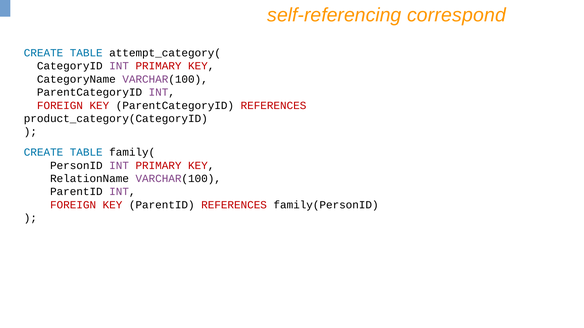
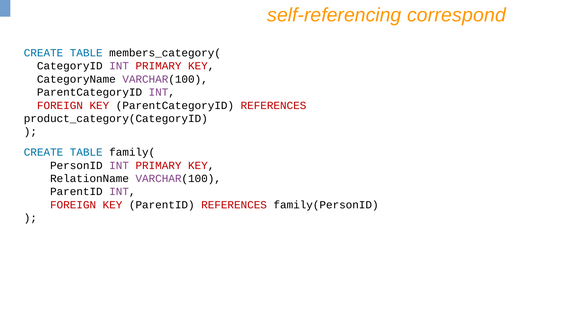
attempt_category(: attempt_category( -> members_category( (165, 53)
